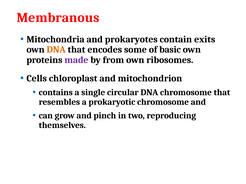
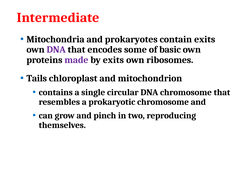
Membranous: Membranous -> Intermediate (58, 18)
DNA colour: orange -> purple (56, 50)
by from: from -> exits (113, 60)
Cells: Cells -> Tails (37, 79)
